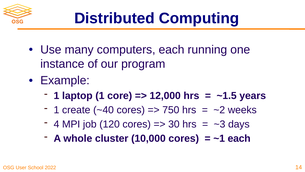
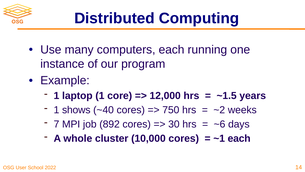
create: create -> shows (76, 110)
4: 4 -> 7 (56, 124)
120: 120 -> 892 (110, 124)
~3: ~3 -> ~6 (220, 124)
